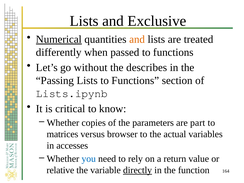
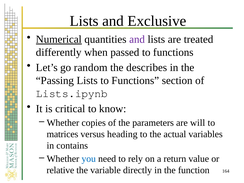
and colour: orange -> purple (137, 39)
without: without -> random (91, 68)
part: part -> will (198, 123)
browser: browser -> heading (122, 134)
accesses: accesses -> contains (72, 146)
directly underline: present -> none (138, 170)
